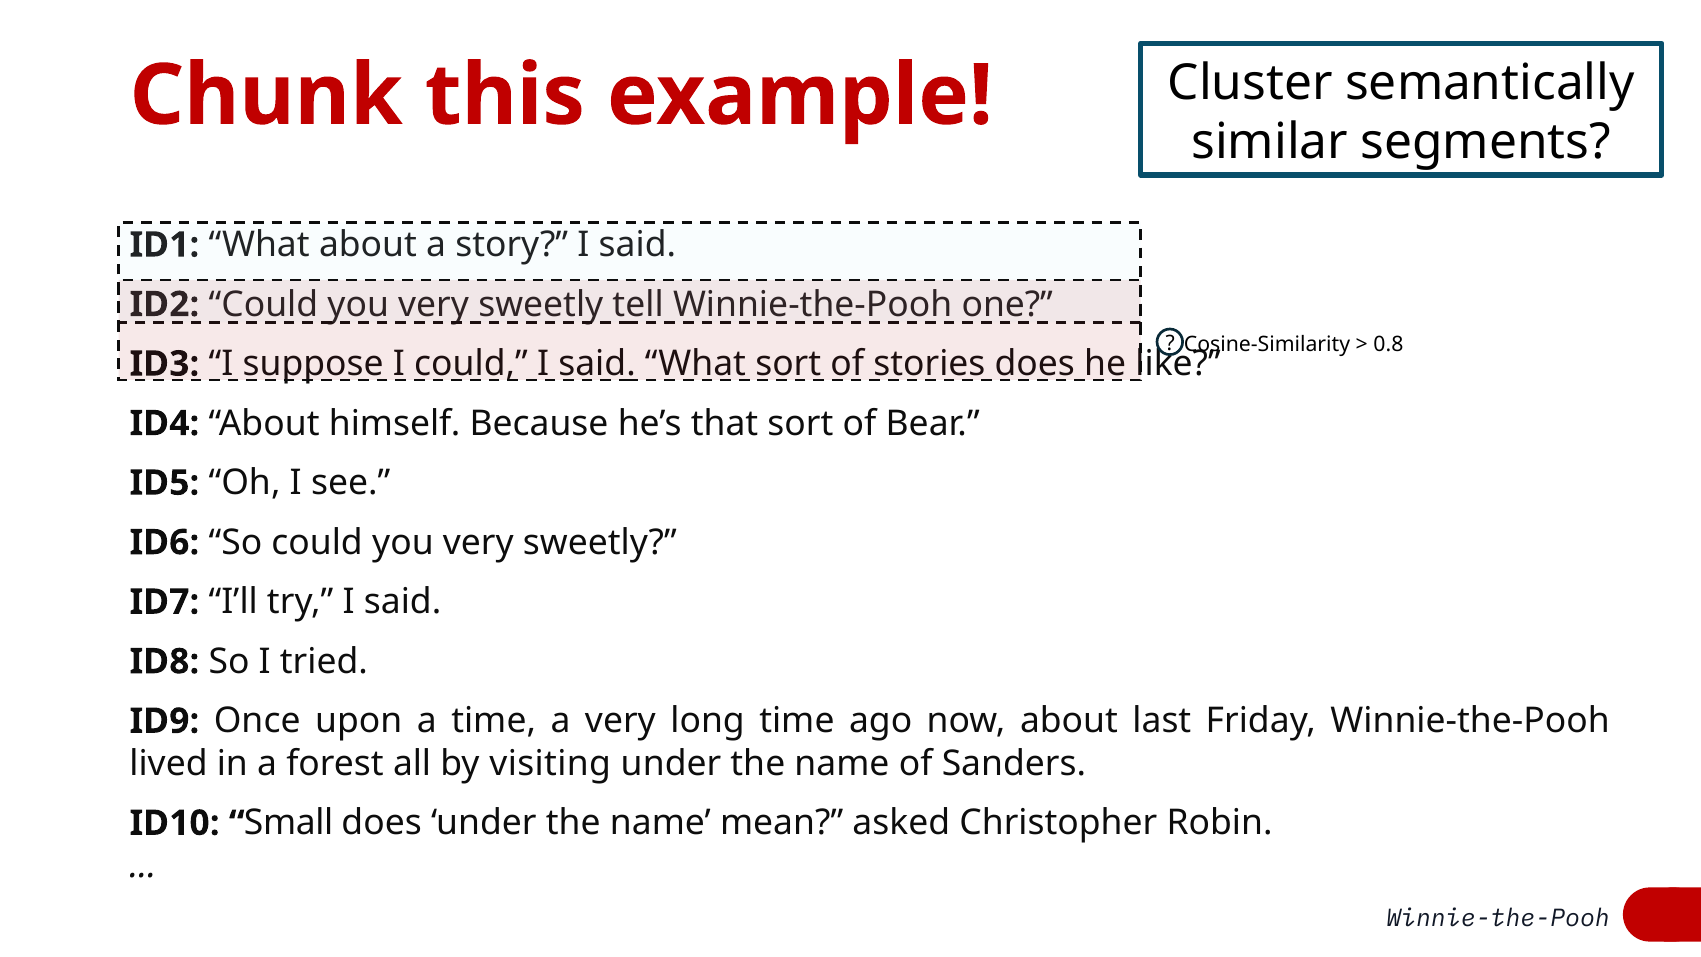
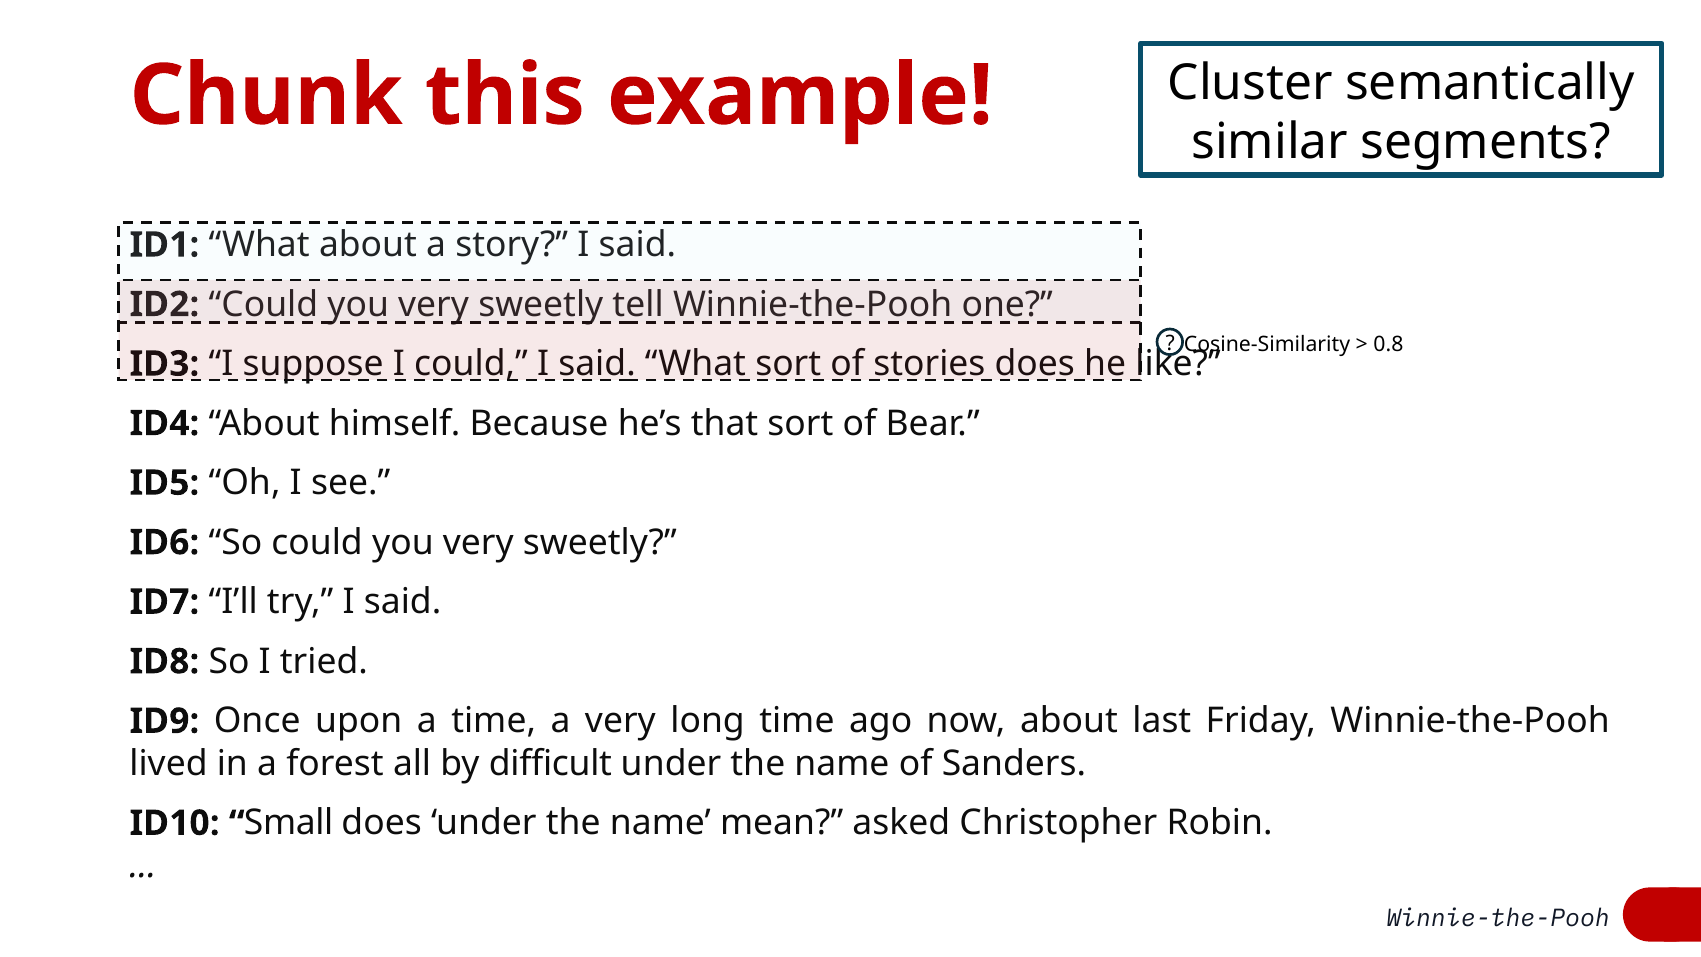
visiting: visiting -> difficult (550, 764)
